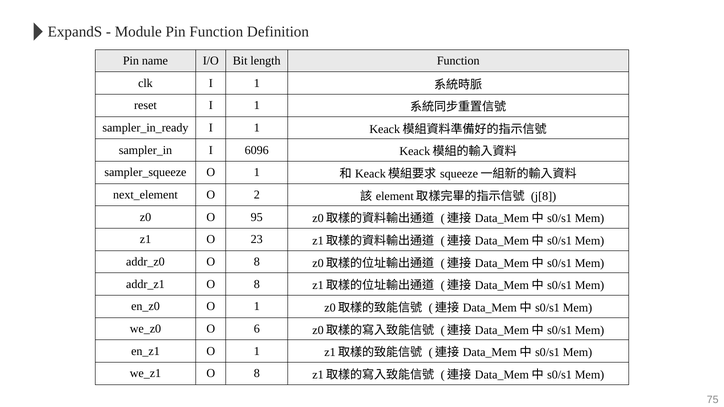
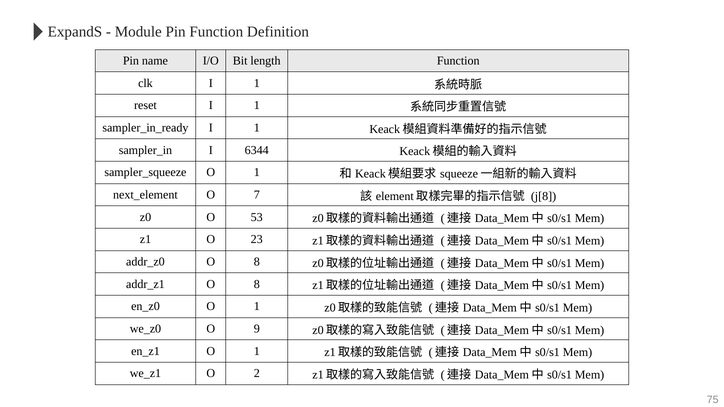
6096: 6096 -> 6344 (257, 150)
2: 2 -> 7 (257, 195)
95: 95 -> 53 (257, 217)
6: 6 -> 9 (257, 329)
8: 8 -> 2 (257, 374)
